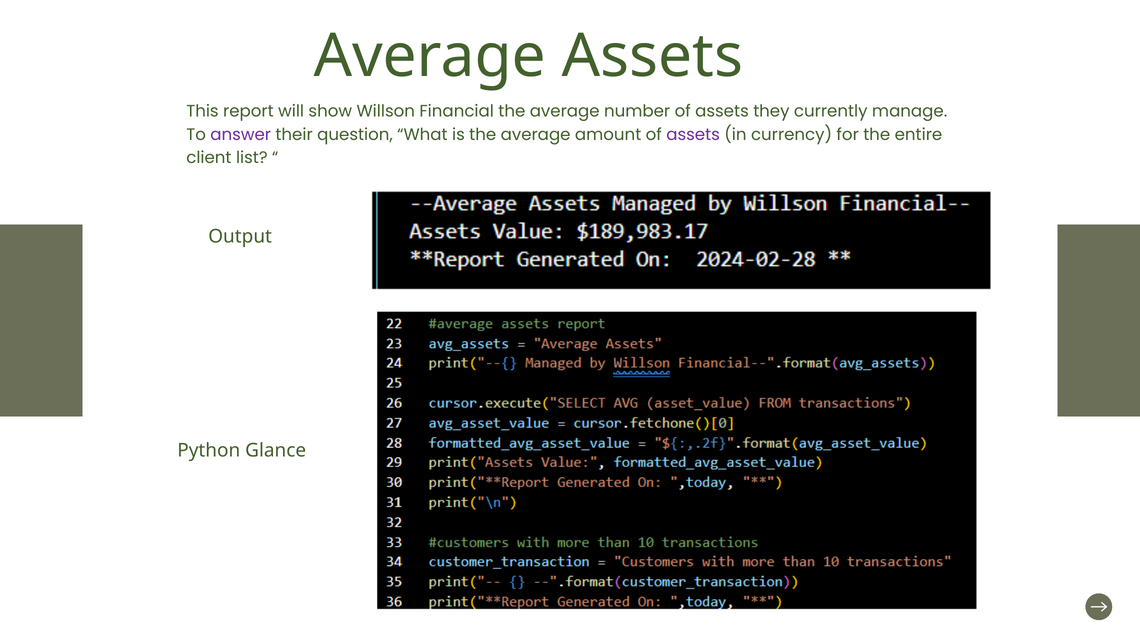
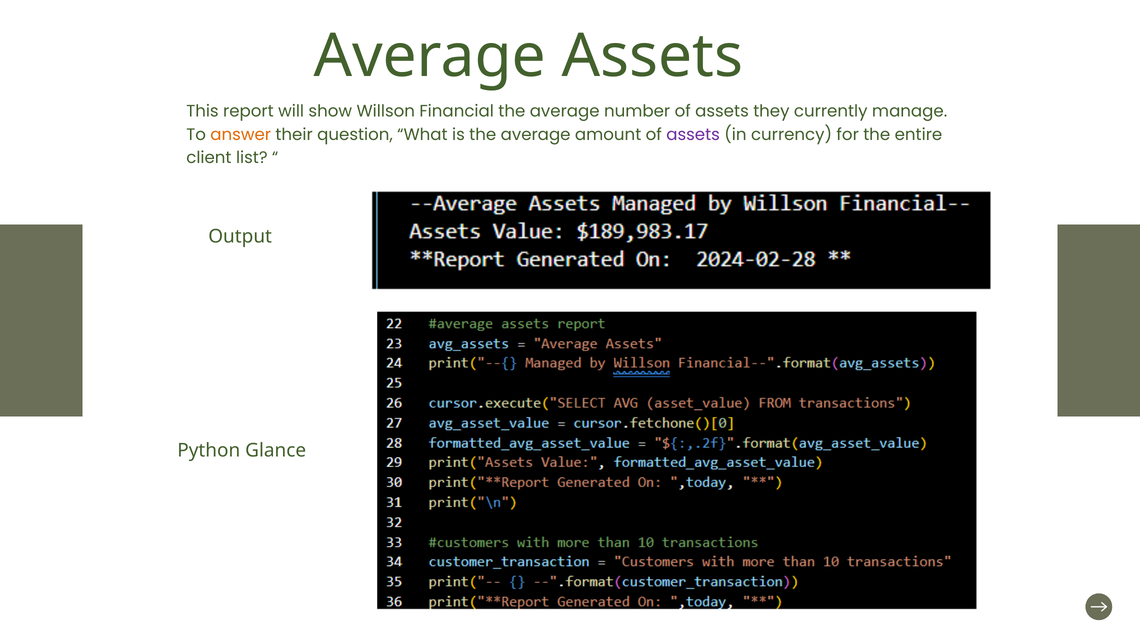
answer colour: purple -> orange (241, 135)
